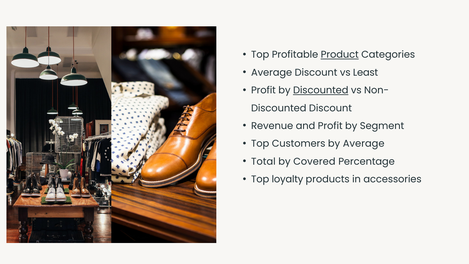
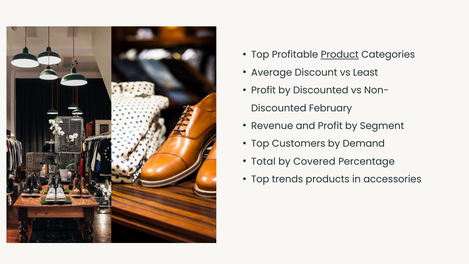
Discounted underline: present -> none (321, 90)
Discounted Discount: Discount -> February (330, 108)
by Average: Average -> Demand (364, 144)
loyalty: loyalty -> trends (287, 179)
